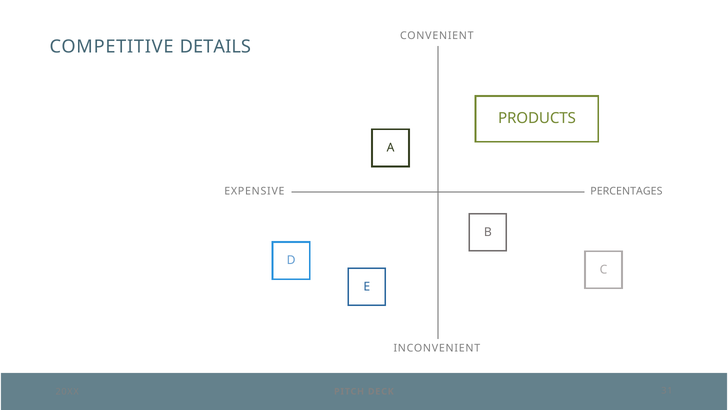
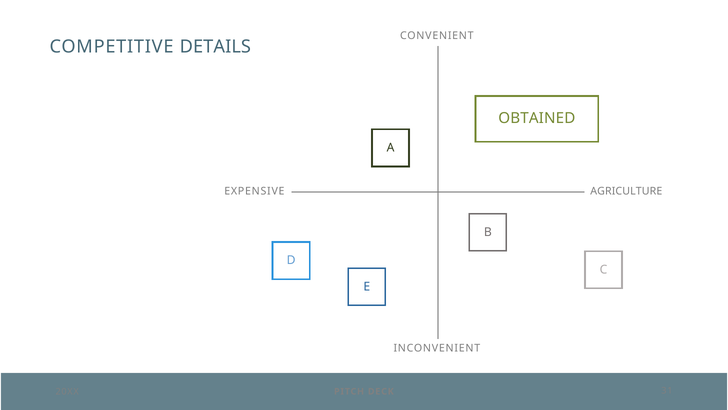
PRODUCTS: PRODUCTS -> OBTAINED (537, 118)
PERCENTAGES: PERCENTAGES -> AGRICULTURE (626, 191)
